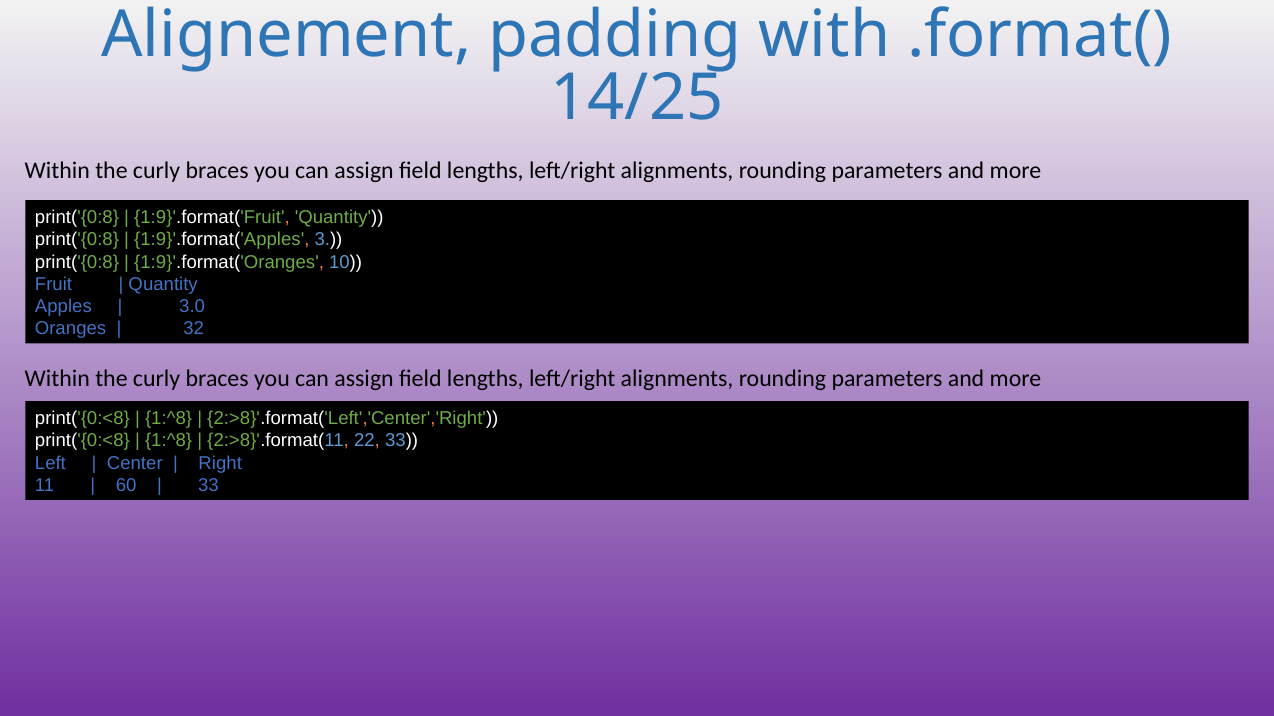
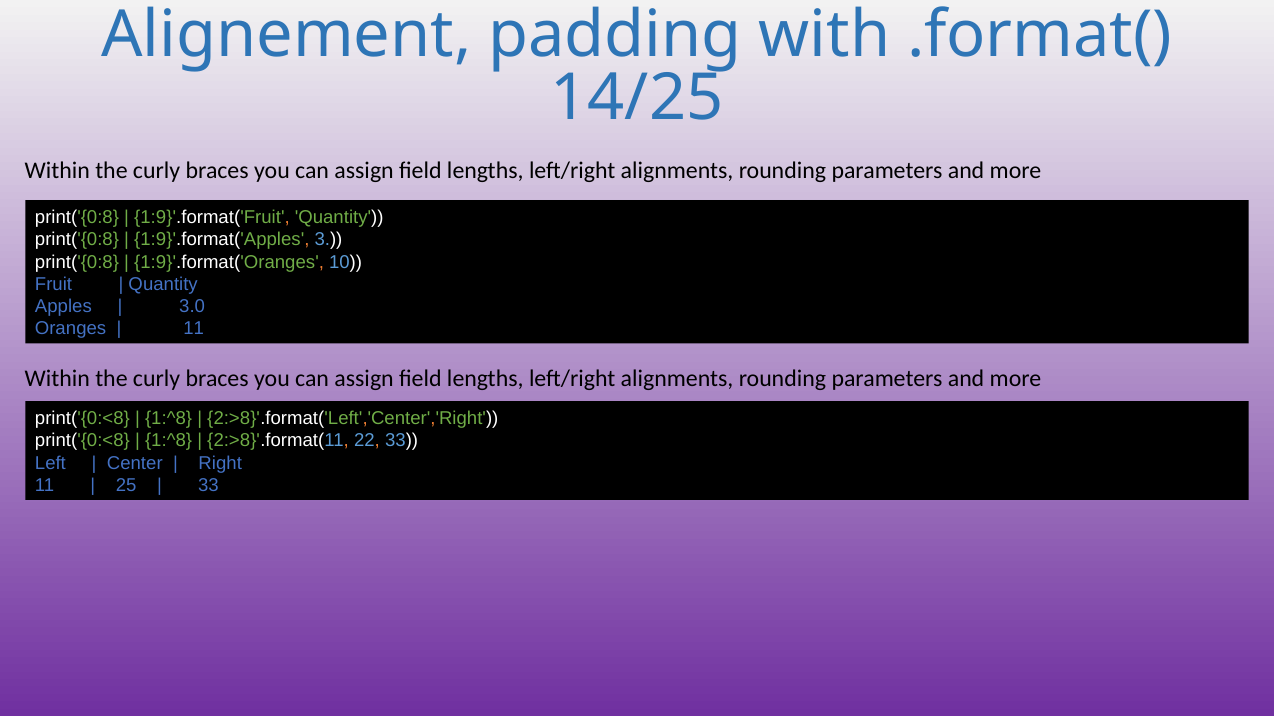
32: 32 -> 11 (194, 329)
60: 60 -> 25 (126, 486)
